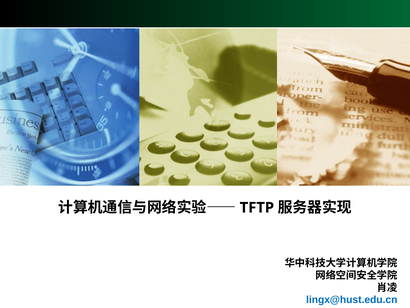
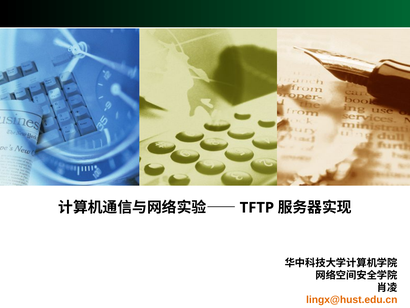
lingx@hust.edu.cn colour: blue -> orange (352, 299)
